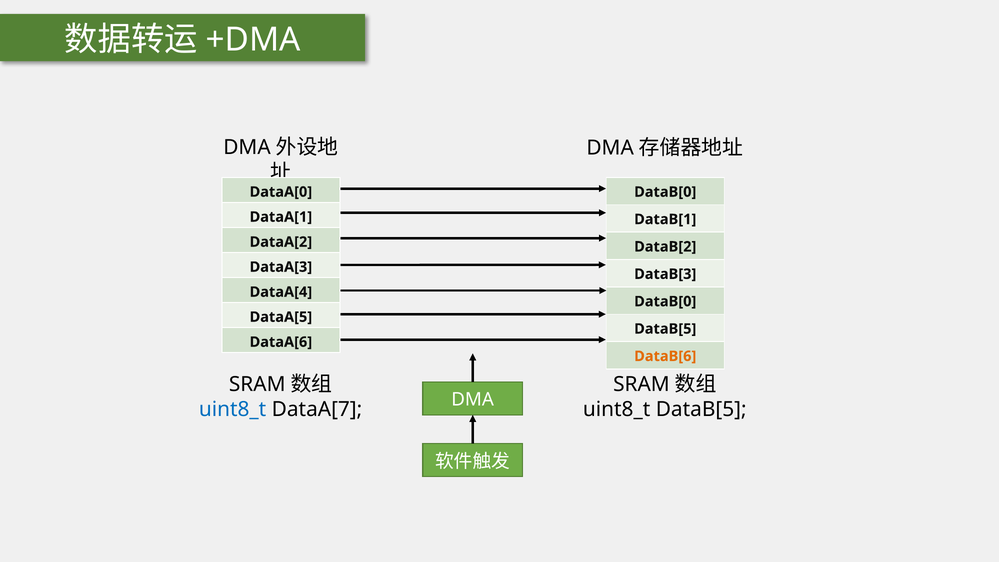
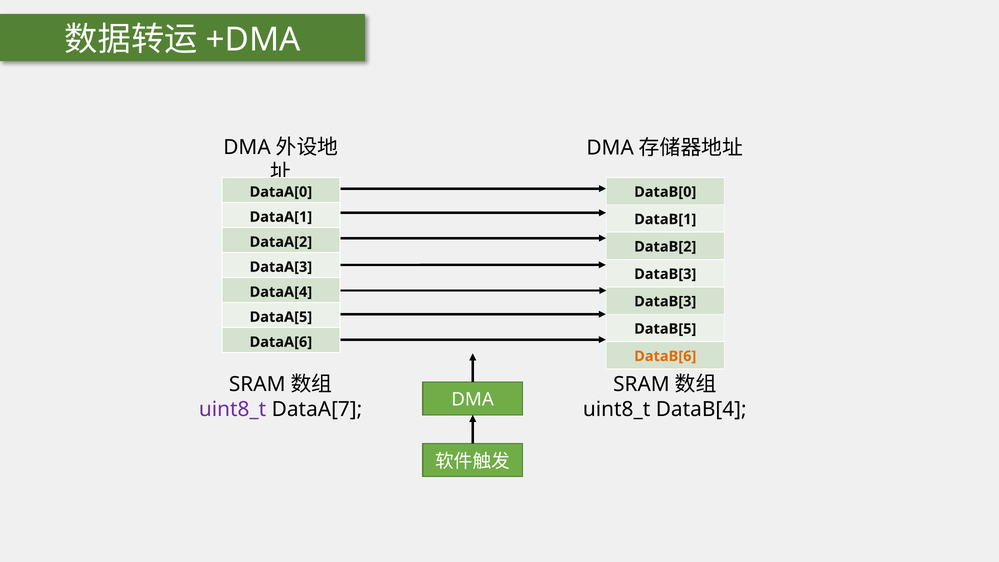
DataB[0: DataB[0 -> DataB[3 (665, 301)
uint8_t colour: blue -> purple (233, 409)
uint8_t DataB[5: DataB[5 -> DataB[4 (701, 409)
